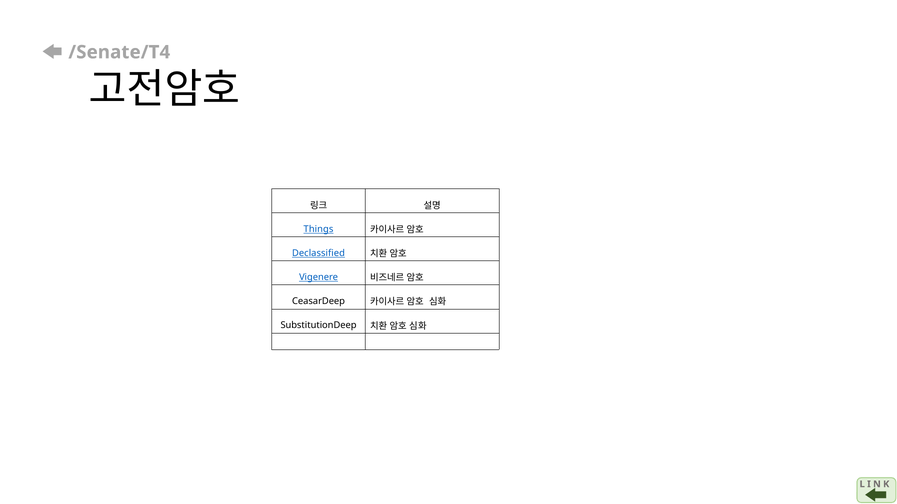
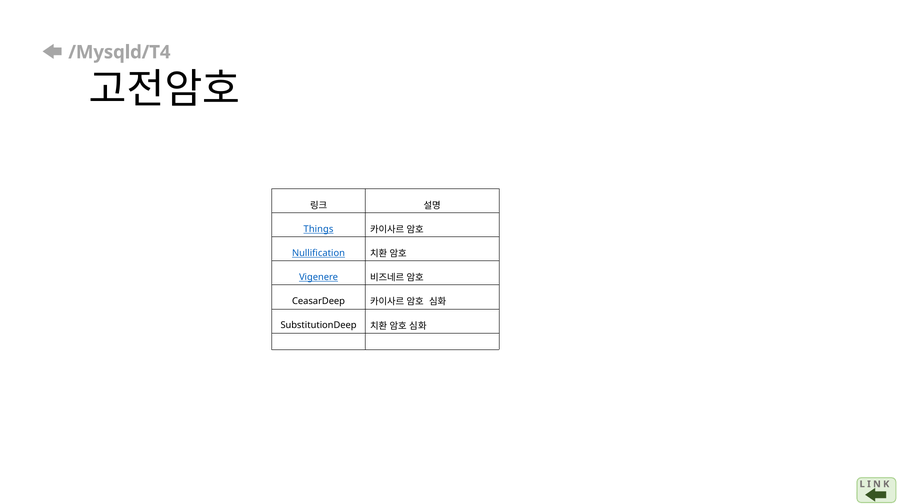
/Senate/T4: /Senate/T4 -> /Mysqld/T4 (119, 52)
Declassified: Declassified -> Nullification (318, 253)
